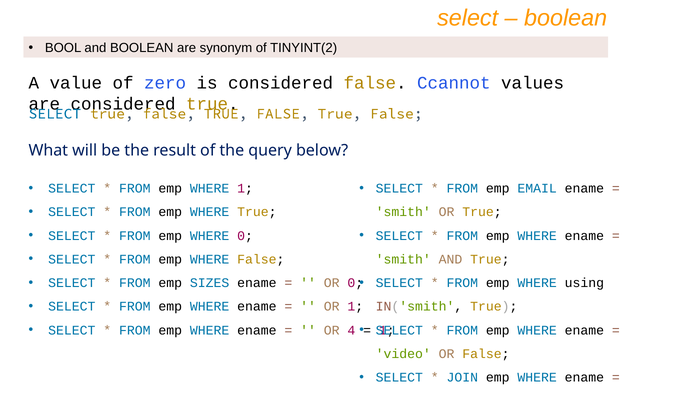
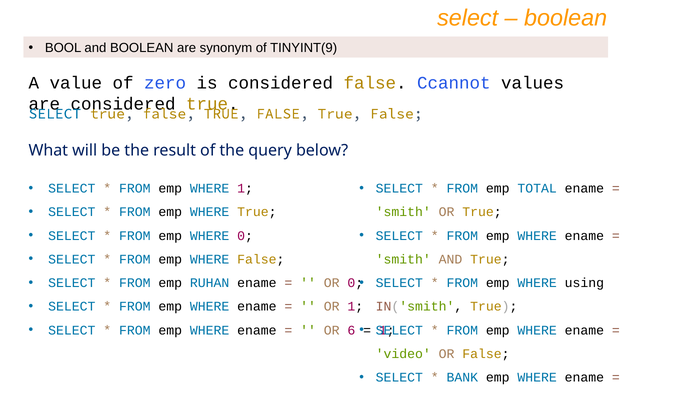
TINYINT(2: TINYINT(2 -> TINYINT(9 (304, 48)
EMAIL: EMAIL -> TOTAL (537, 188)
SIZES: SIZES -> RUHAN (210, 283)
4: 4 -> 6 (351, 330)
JOIN: JOIN -> BANK (462, 377)
